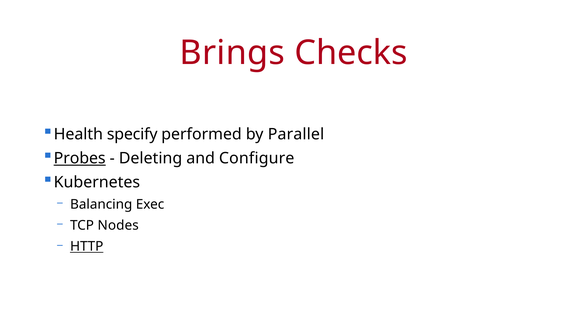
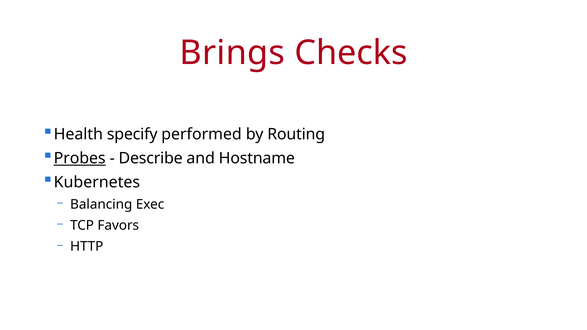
Parallel: Parallel -> Routing (296, 134)
Deleting: Deleting -> Describe (151, 158)
Configure: Configure -> Hostname (257, 158)
Nodes: Nodes -> Favors (118, 226)
HTTP underline: present -> none (87, 247)
